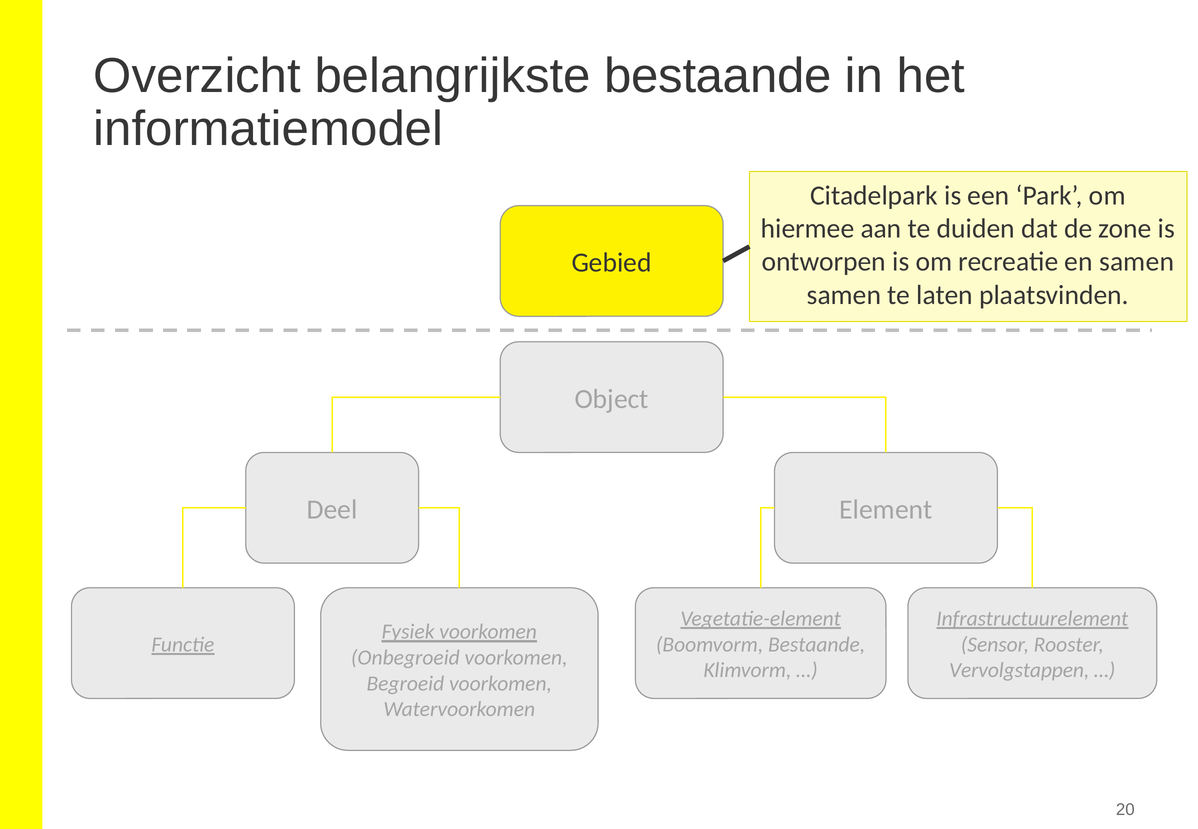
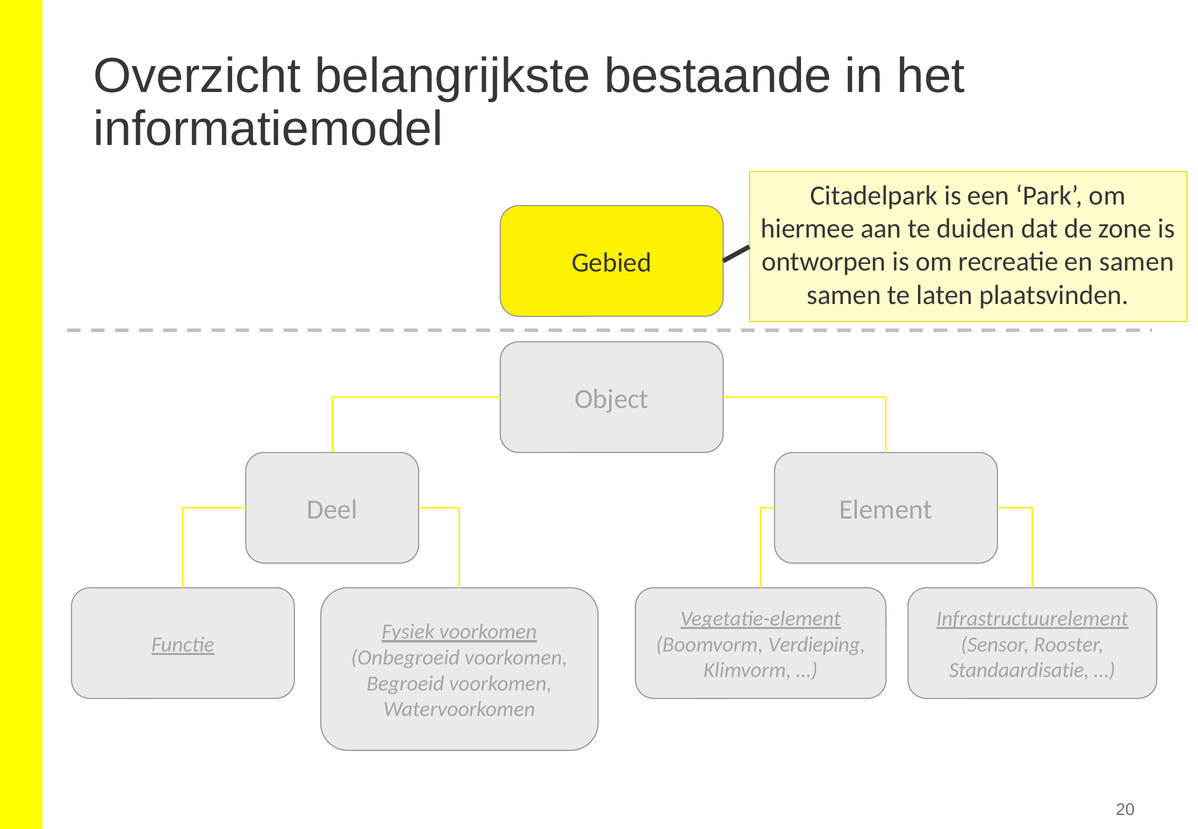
Boomvorm Bestaande: Bestaande -> Verdieping (817, 645)
Vervolgstappen: Vervolgstappen -> Standaardisatie (1019, 671)
